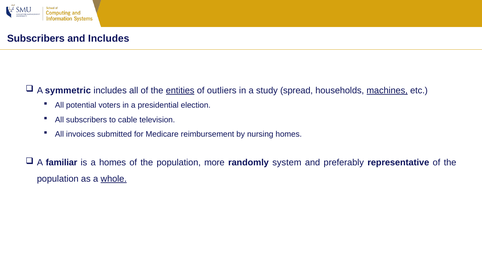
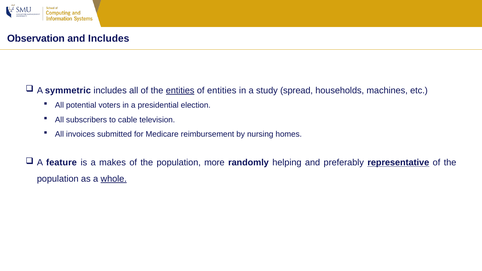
Subscribers: Subscribers -> Observation (36, 39)
of outliers: outliers -> entities (222, 90)
machines underline: present -> none (387, 90)
familiar: familiar -> feature (61, 163)
a homes: homes -> makes (113, 163)
system: system -> helping (287, 163)
representative underline: none -> present (398, 163)
